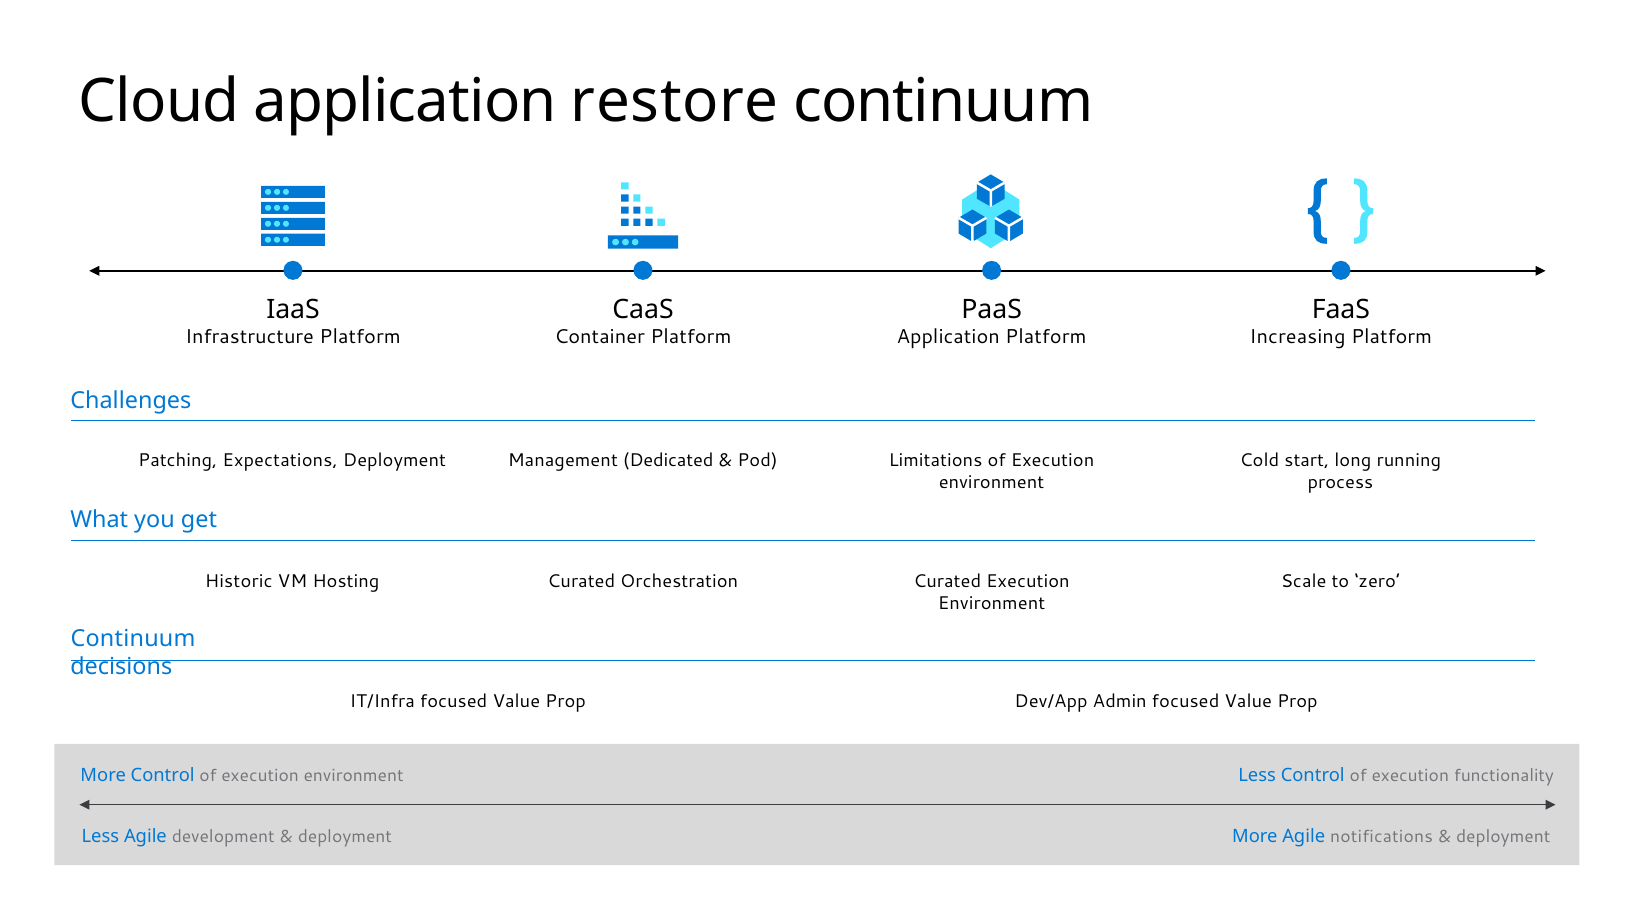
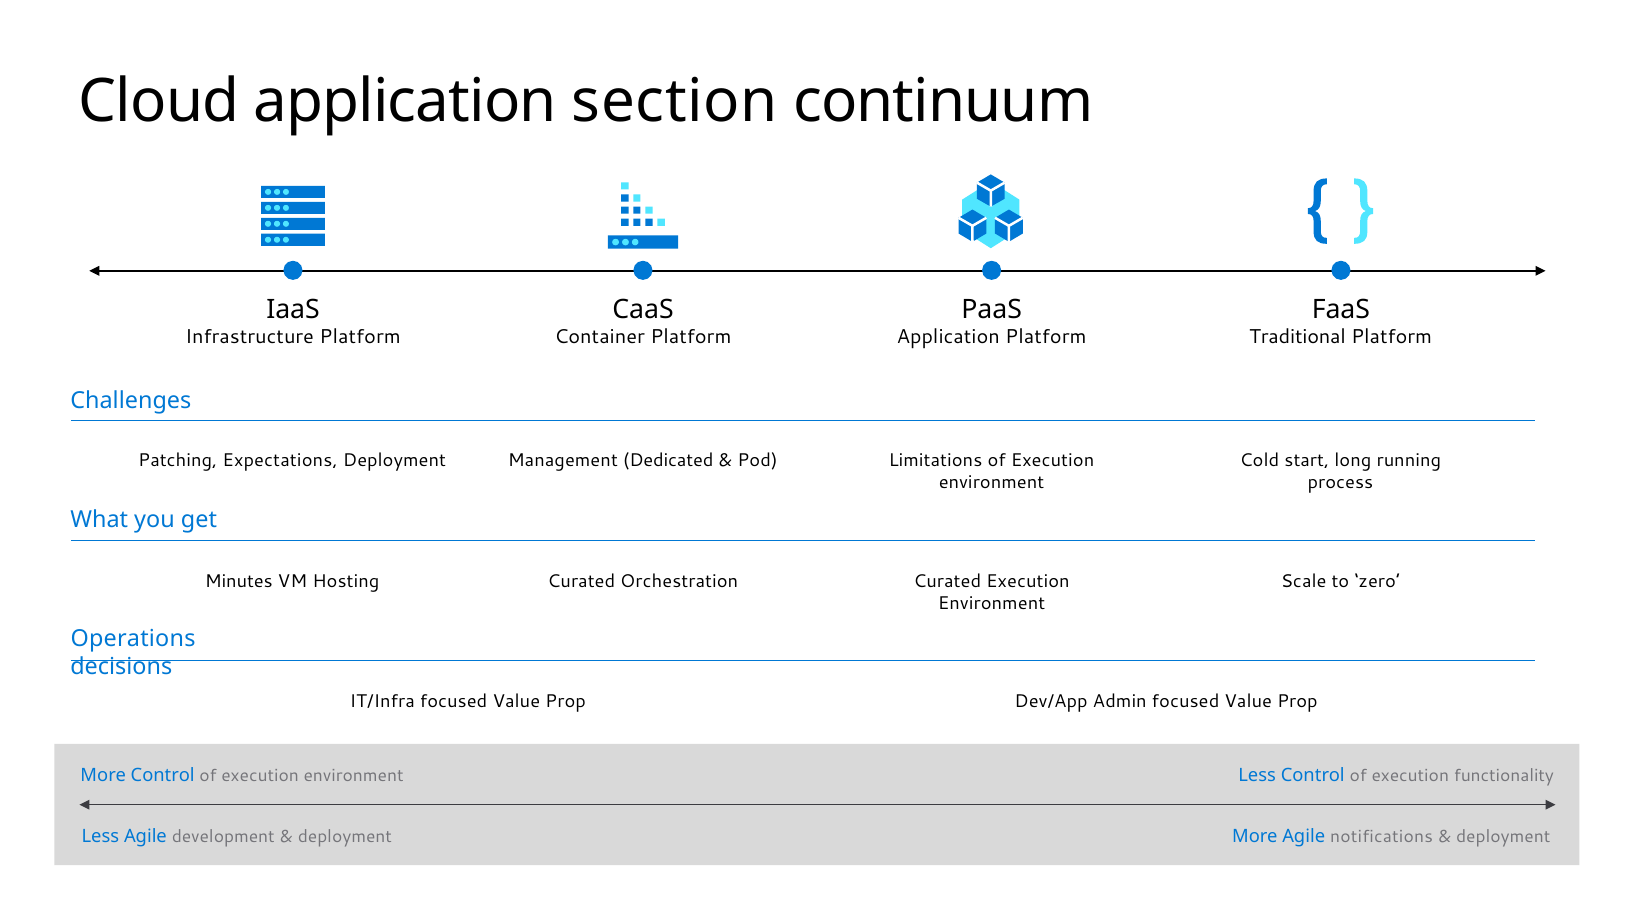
restore: restore -> section (675, 102)
Increasing: Increasing -> Traditional (1298, 337)
Historic: Historic -> Minutes (239, 581)
Continuum: Continuum -> Operations (133, 639)
